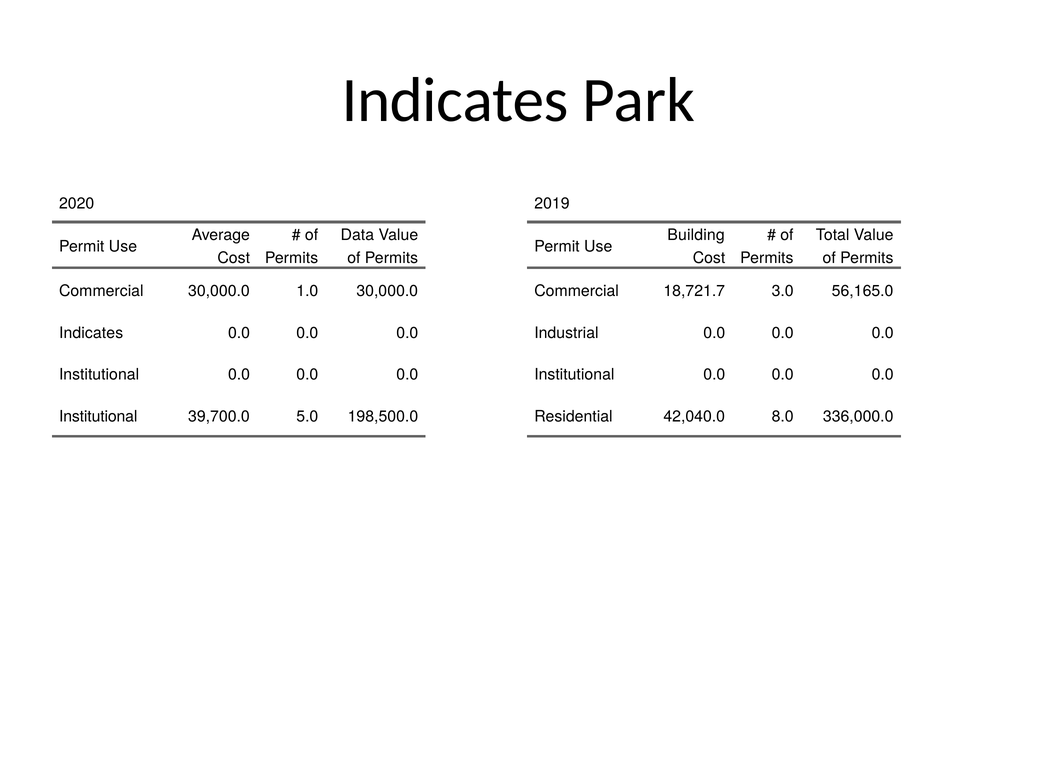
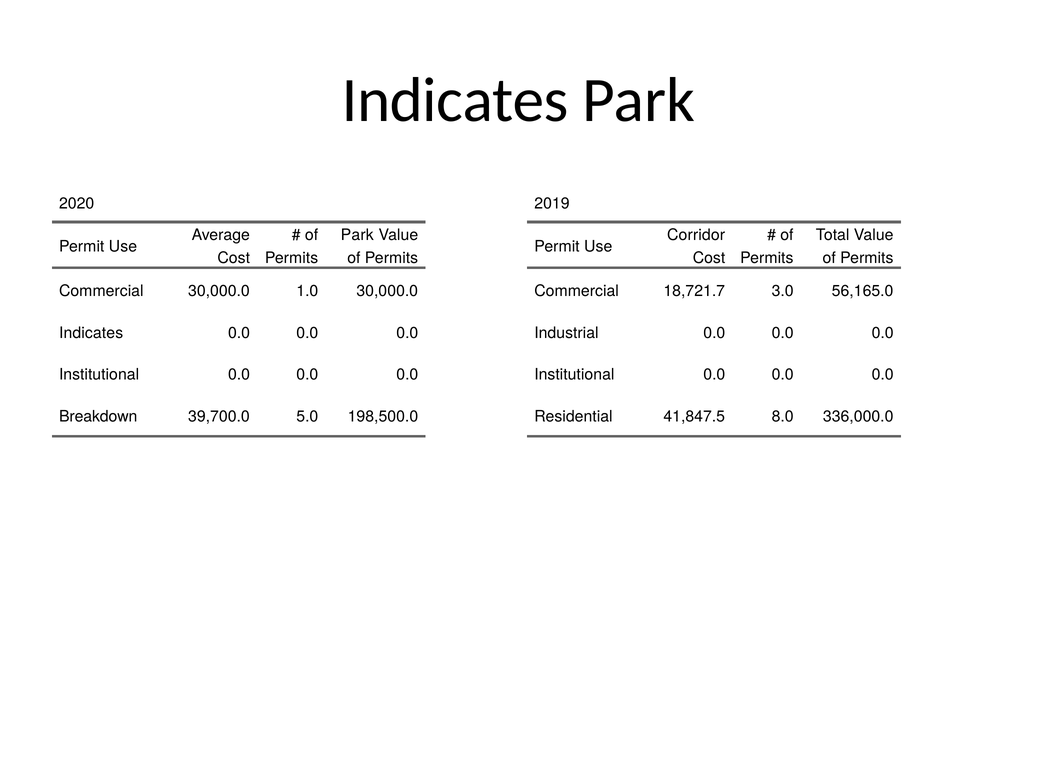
Data: Data -> Park (357, 235)
Building: Building -> Corridor (696, 235)
Institutional: Institutional -> Breakdown (98, 416)
42,040.0: 42,040.0 -> 41,847.5 (694, 416)
